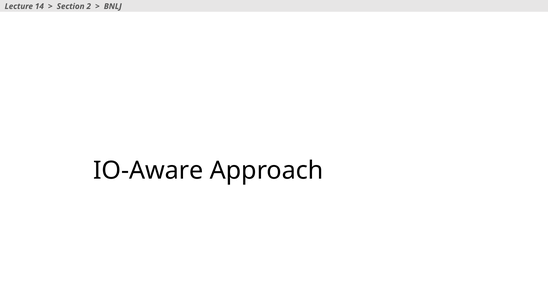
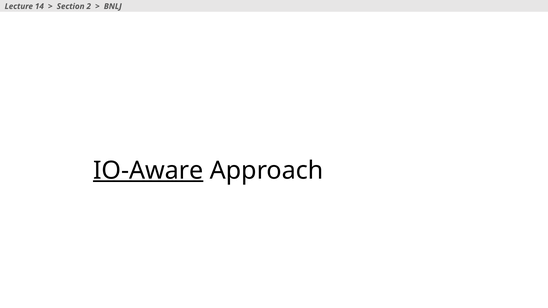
IO-Aware underline: none -> present (148, 171)
